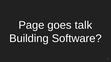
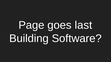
talk: talk -> last (83, 25)
